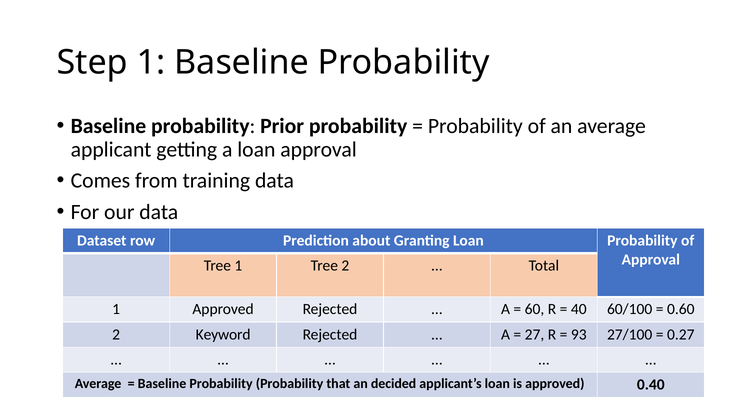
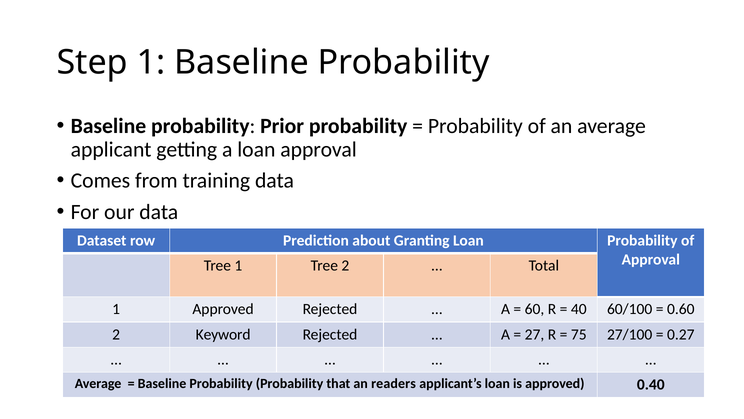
93: 93 -> 75 (579, 334)
decided: decided -> readers (393, 383)
